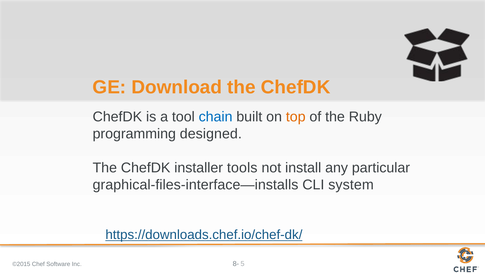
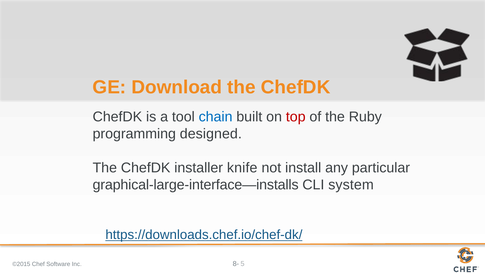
top colour: orange -> red (296, 117)
tools: tools -> knife (242, 168)
graphical-files-interface—installs: graphical-files-interface—installs -> graphical-large-interface—installs (196, 185)
